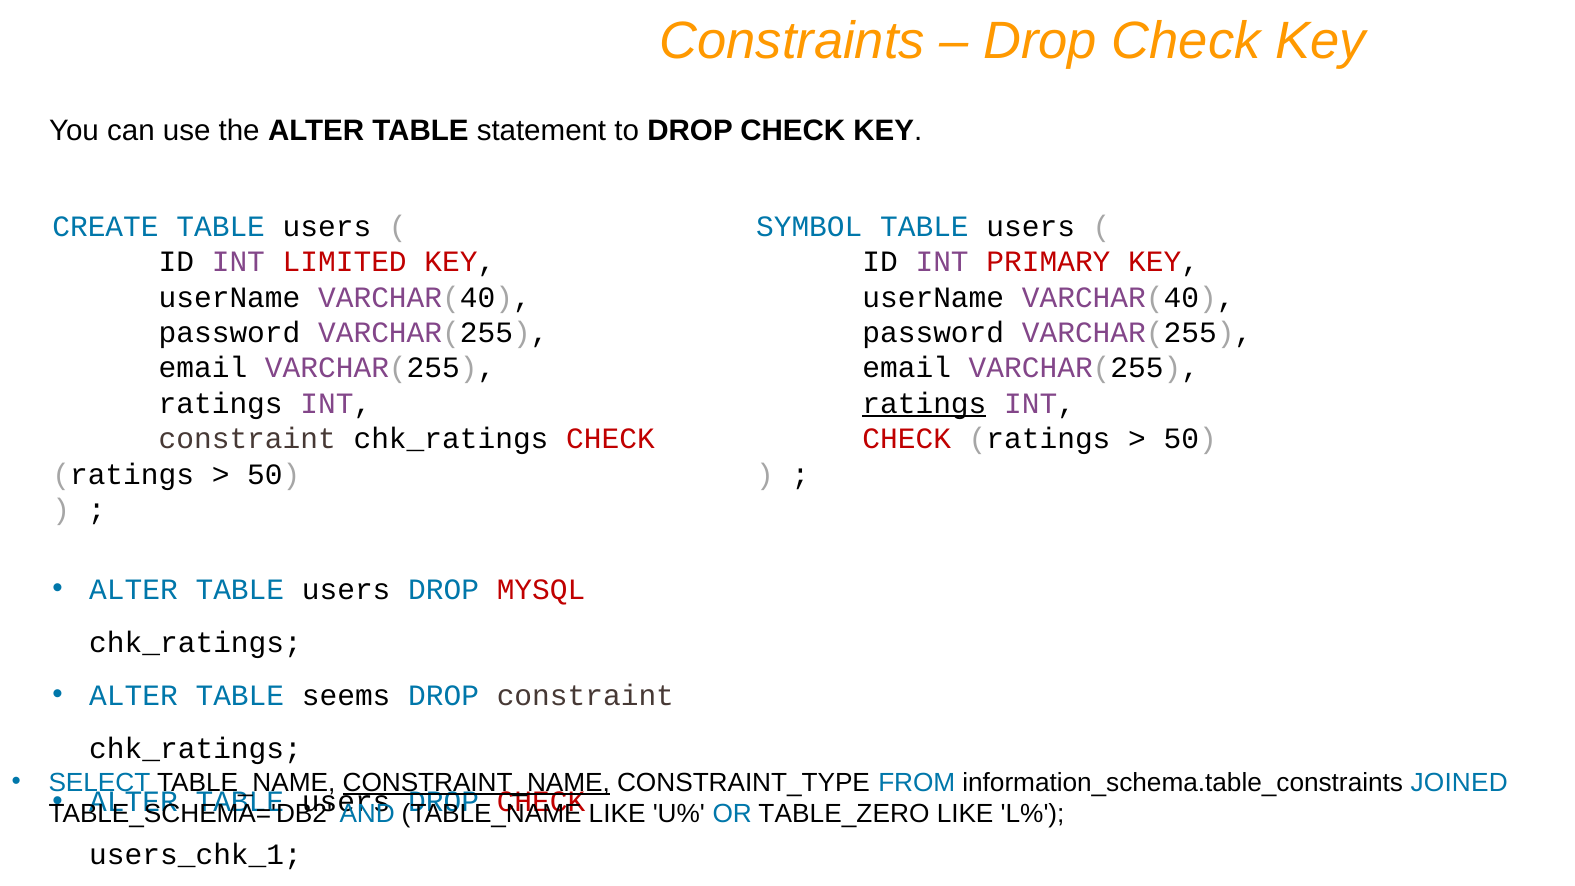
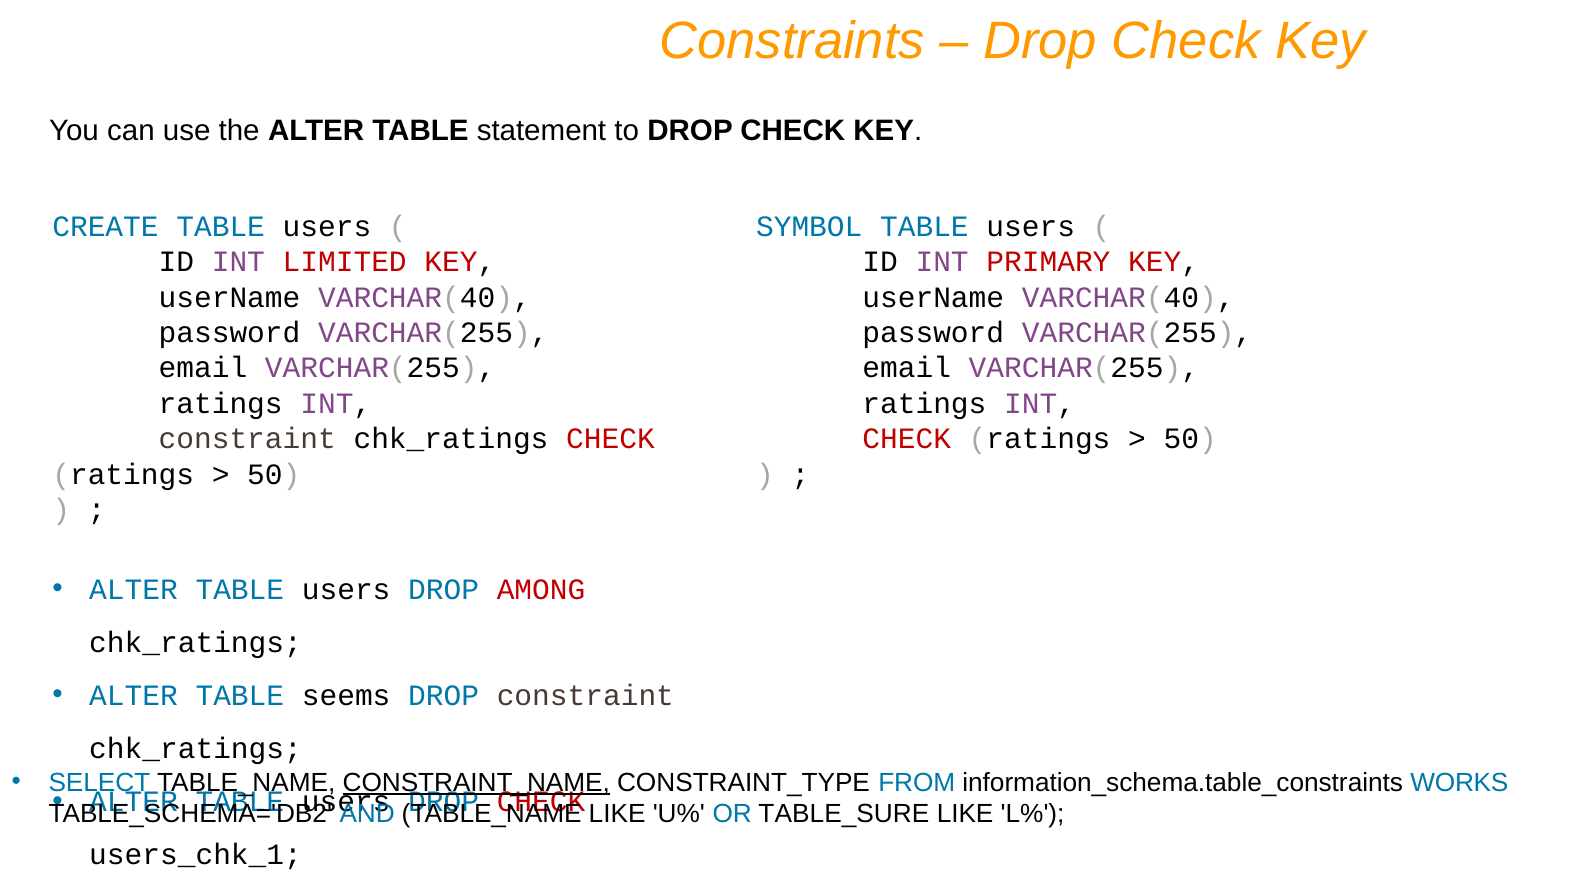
ratings underline: present -> none (924, 404)
MYSQL: MYSQL -> AMONG (541, 589)
JOINED: JOINED -> WORKS (1459, 783)
TABLE_ZERO: TABLE_ZERO -> TABLE_SURE (844, 814)
